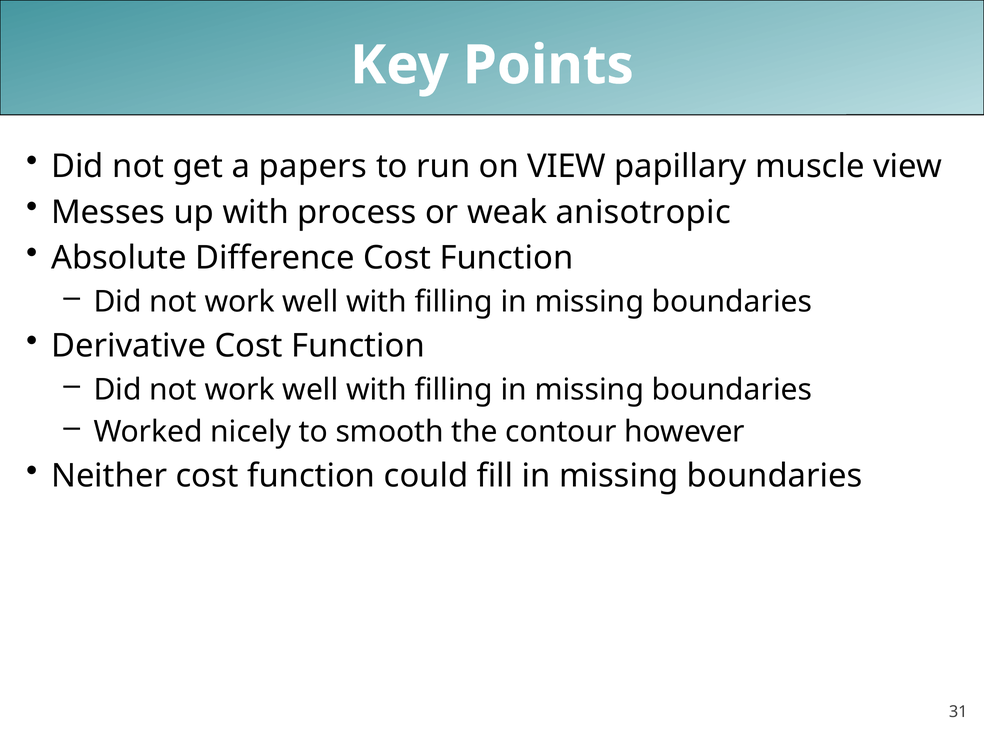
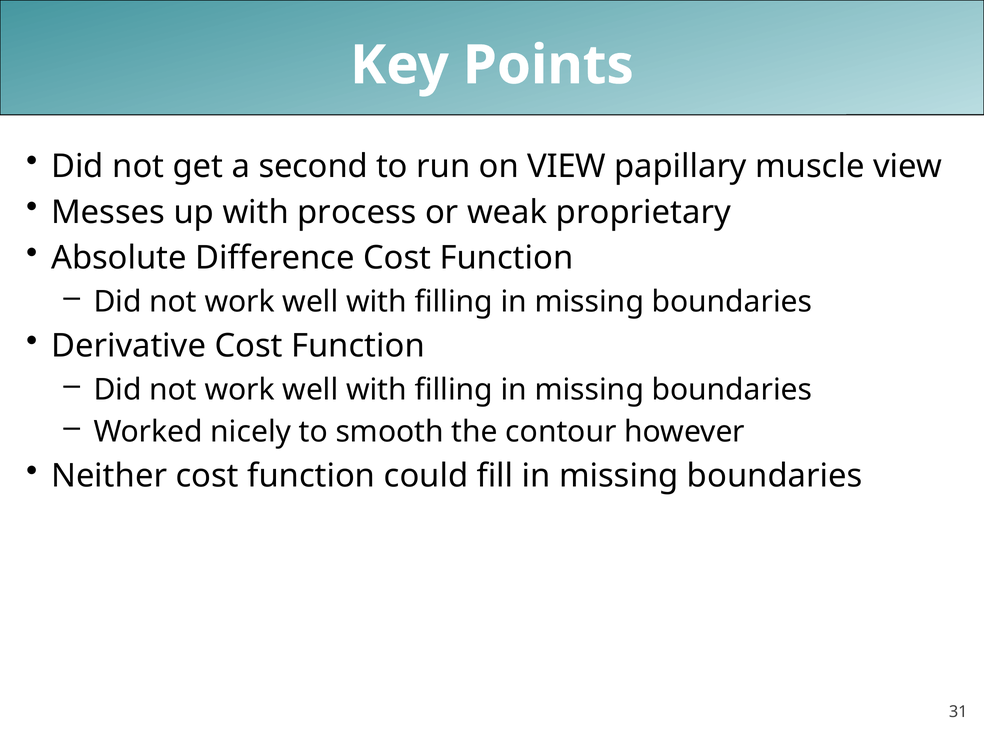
papers: papers -> second (313, 166)
anisotropic: anisotropic -> proprietary (643, 212)
